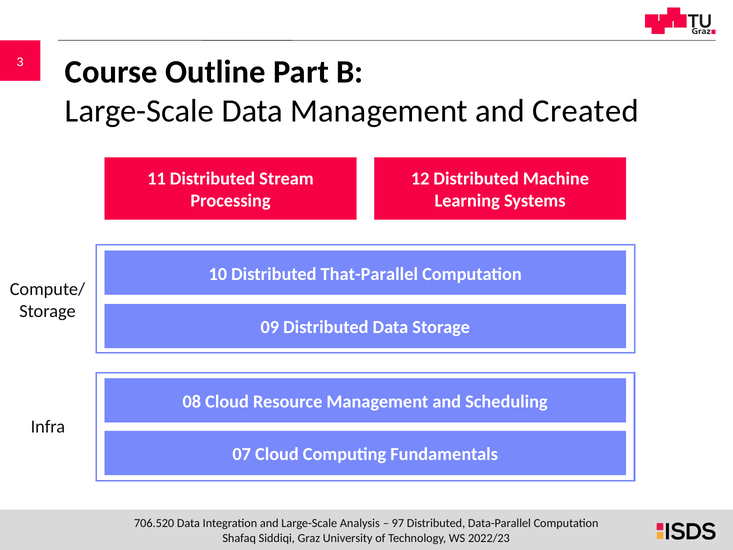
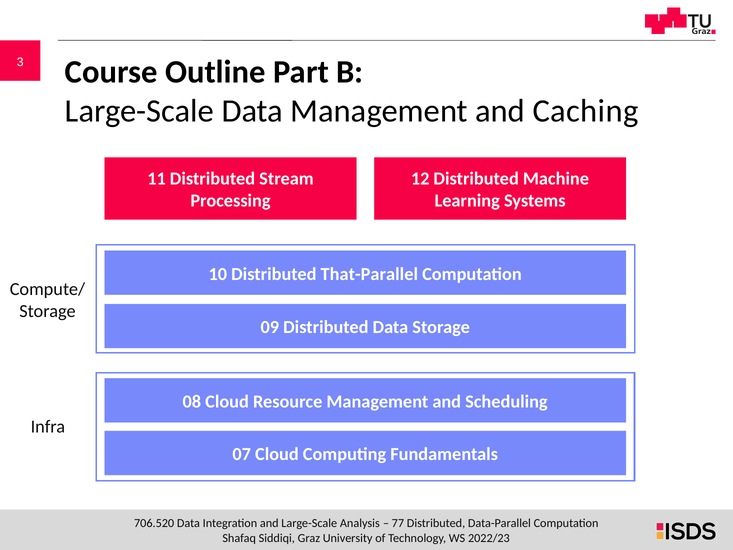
Created: Created -> Caching (586, 111)
97: 97 -> 77 (398, 523)
